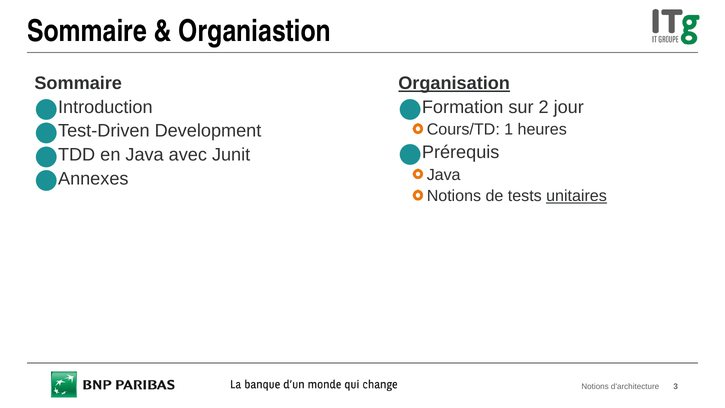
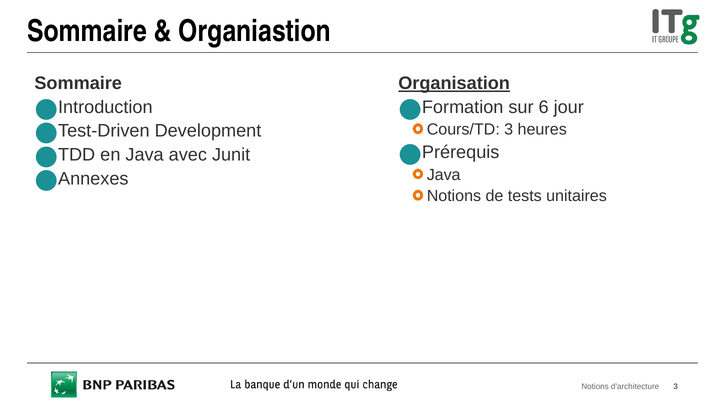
2: 2 -> 6 (544, 107)
Cours/TD 1: 1 -> 3 (509, 130)
unitaires underline: present -> none (577, 196)
